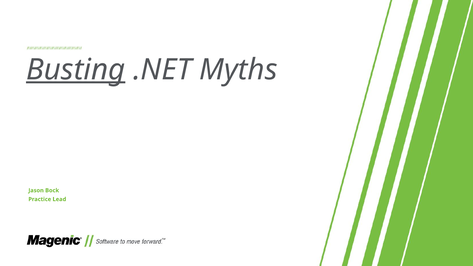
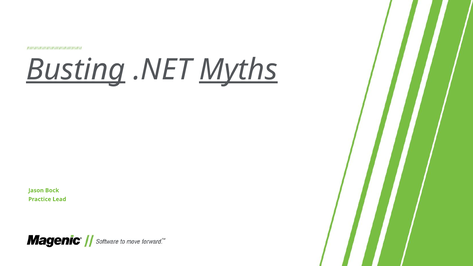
Myths underline: none -> present (238, 70)
